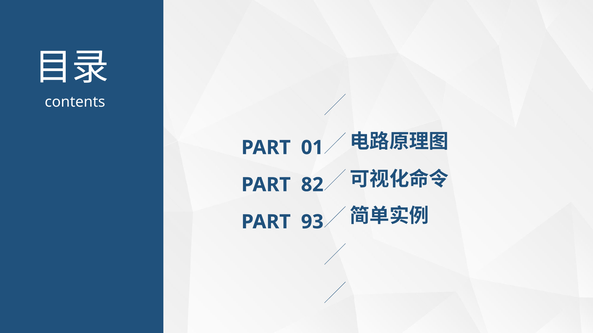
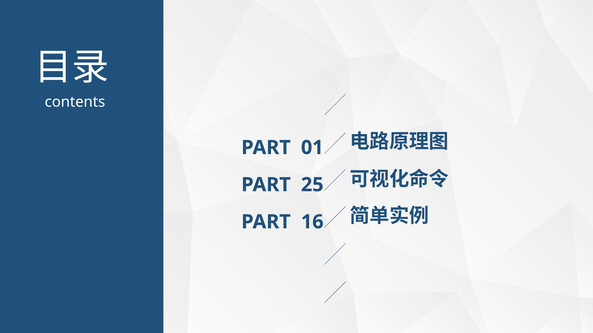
82: 82 -> 25 (312, 185)
93: 93 -> 16 (312, 222)
